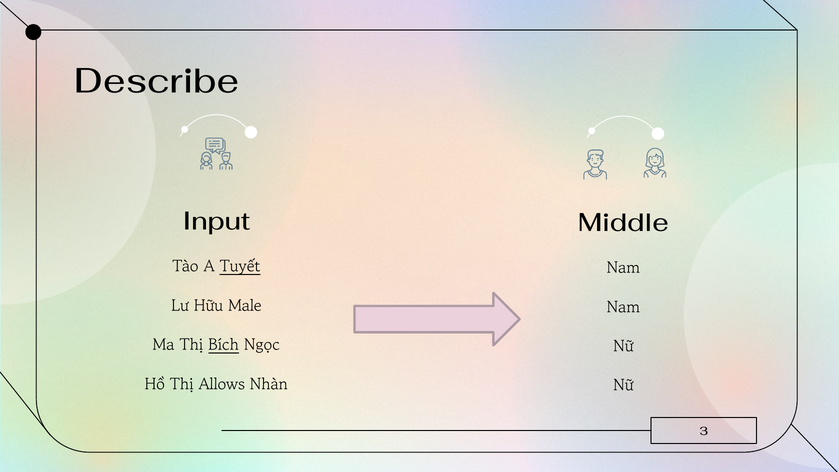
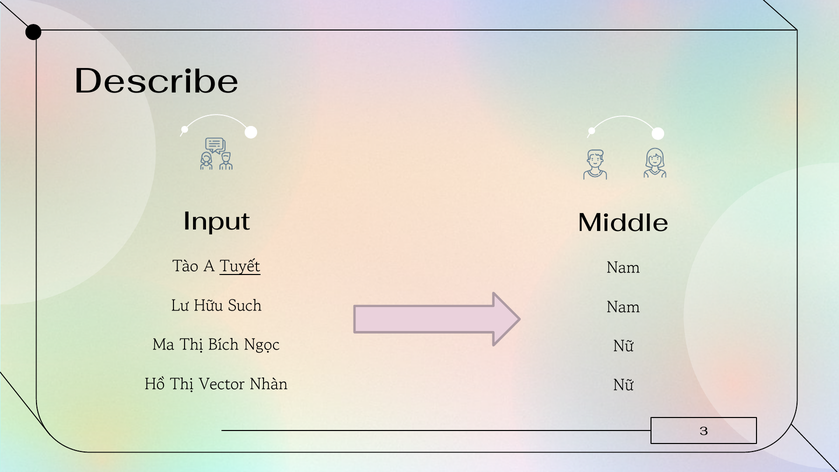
Male: Male -> Such (245, 307)
Bích underline: present -> none (224, 346)
Allows: Allows -> Vector (222, 385)
